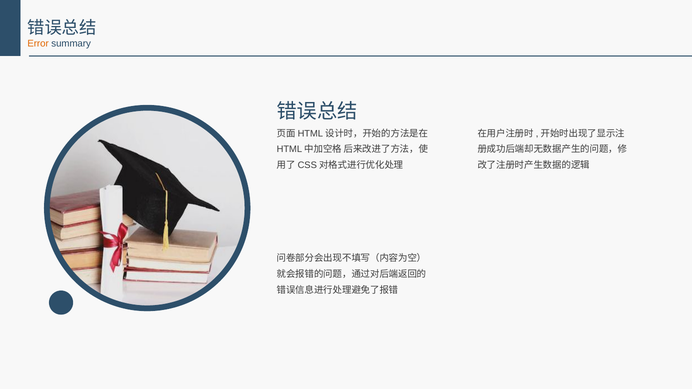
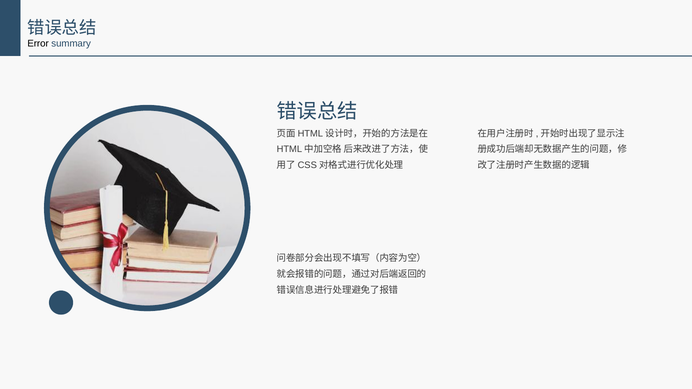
Error colour: orange -> black (38, 44)
